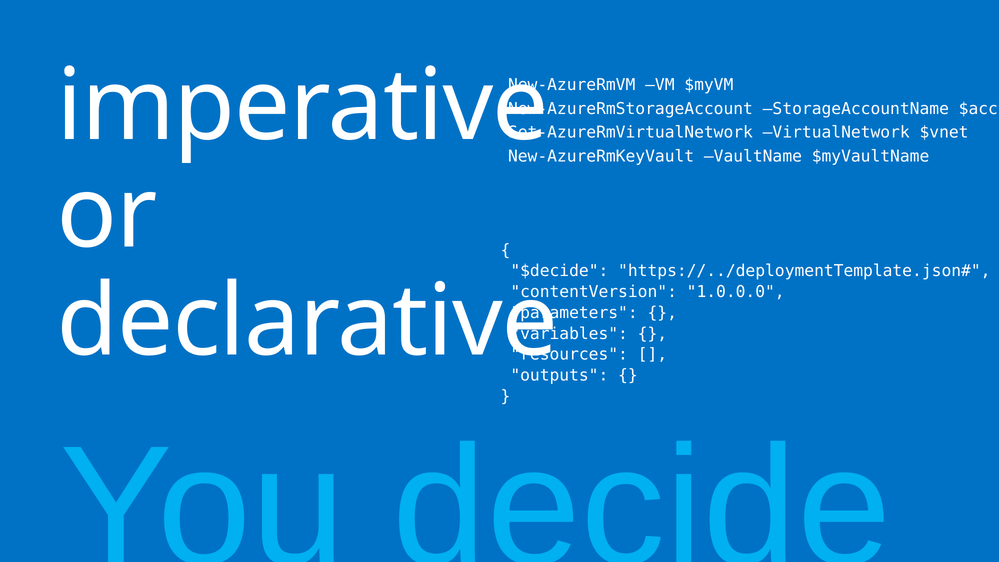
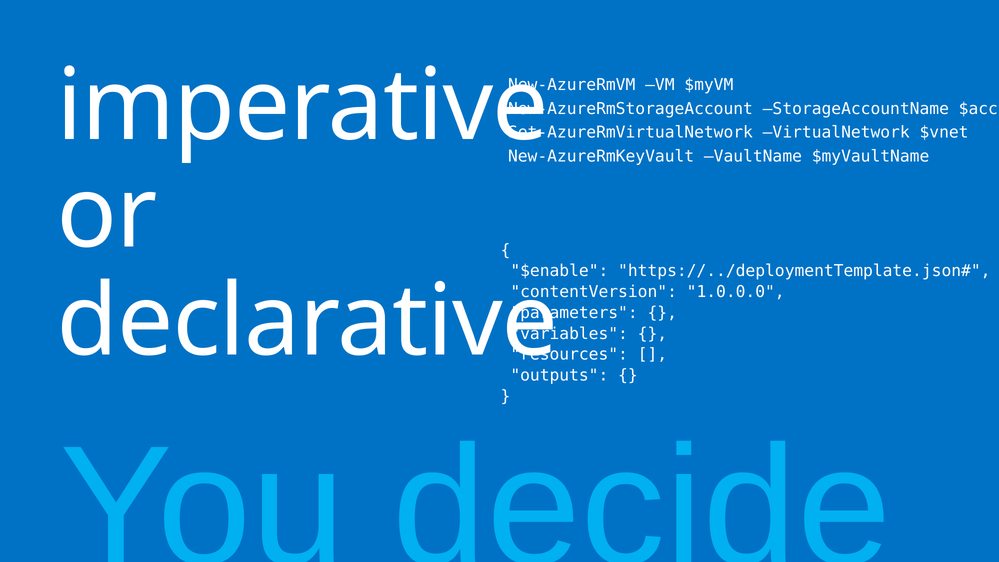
$decide: $decide -> $enable (559, 271)
